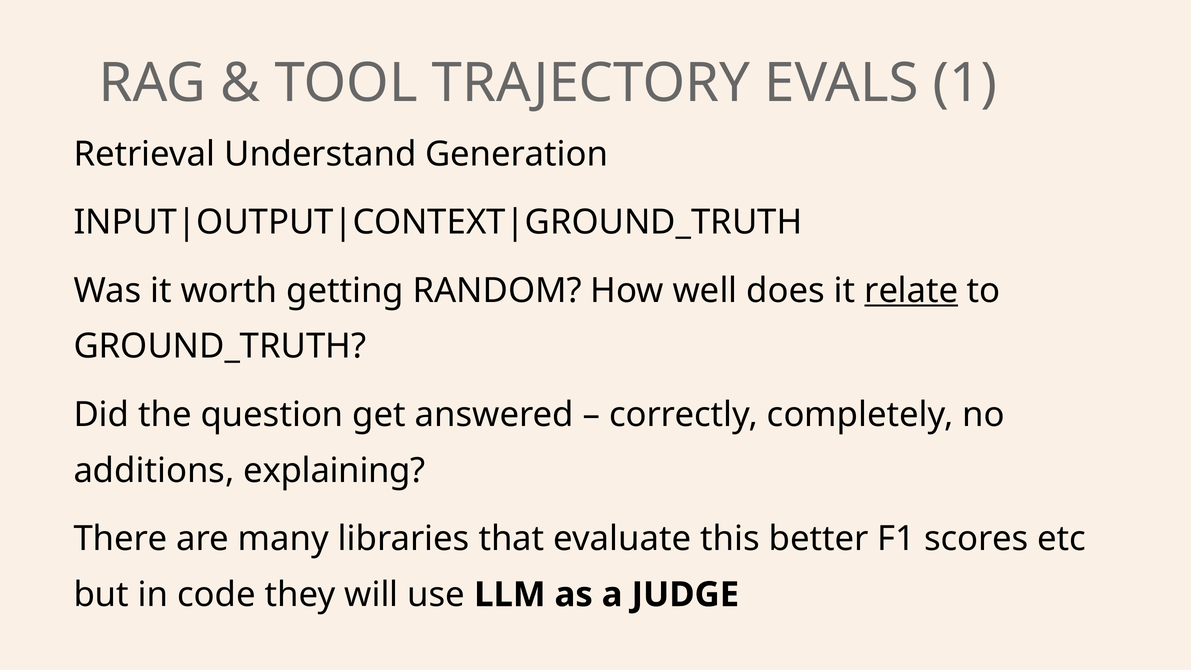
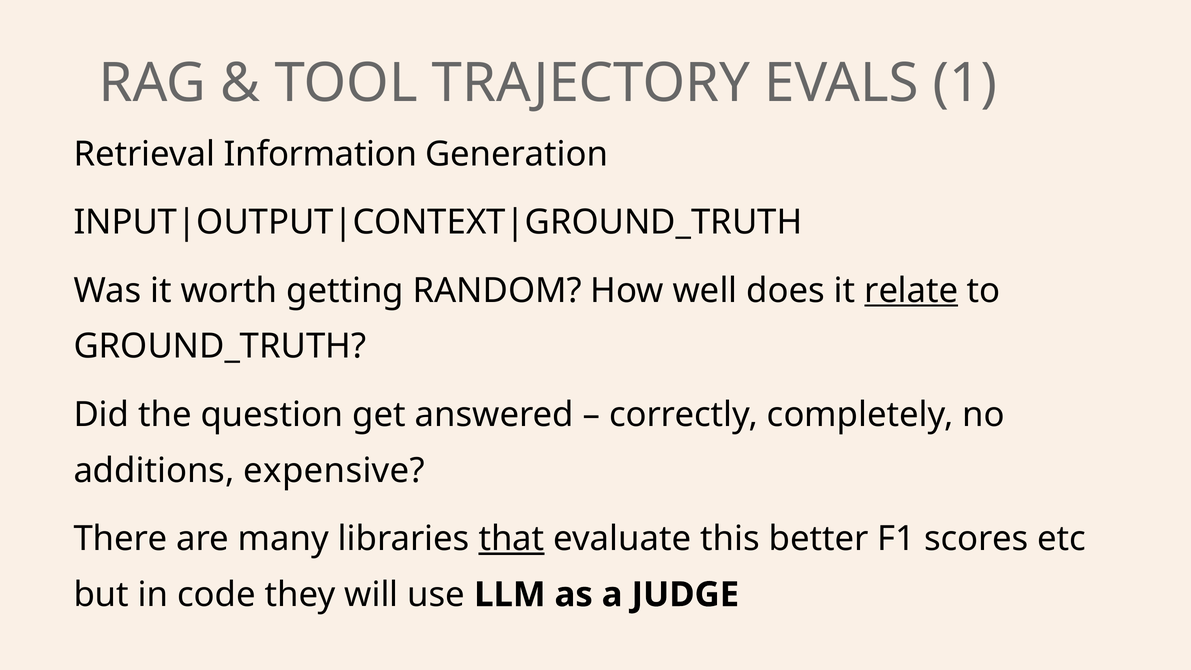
Understand: Understand -> Information (320, 154)
explaining: explaining -> expensive (334, 470)
that underline: none -> present (512, 539)
